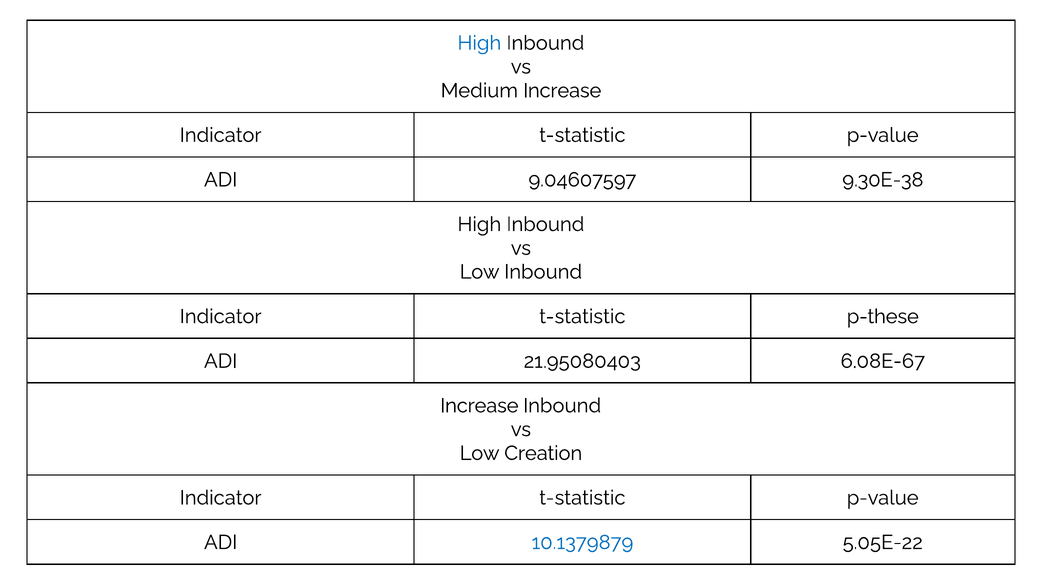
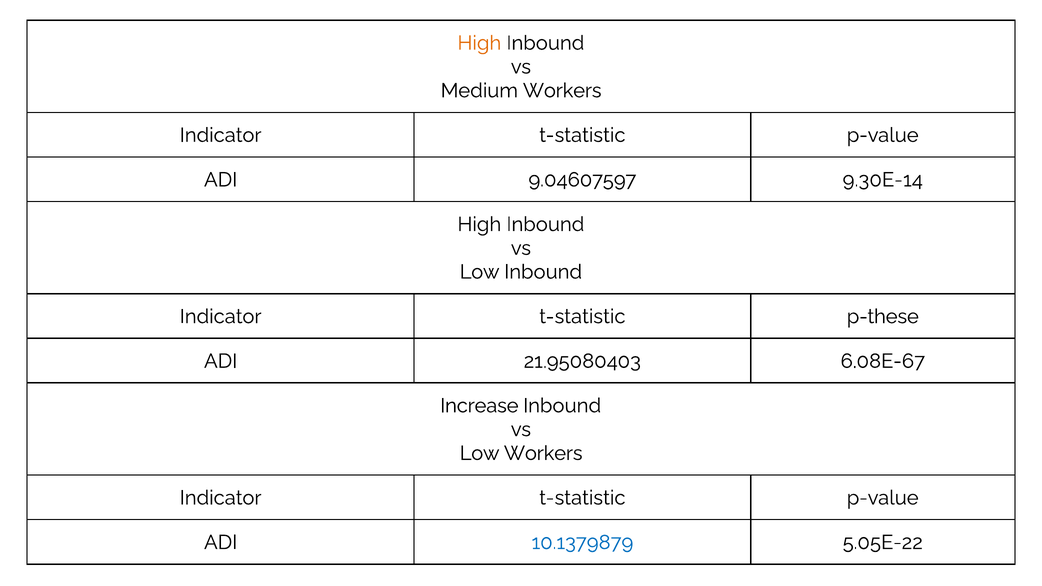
High colour: blue -> orange (479, 43)
Medium Increase: Increase -> Workers (562, 91)
9.30E-38: 9.30E-38 -> 9.30E-14 (883, 180)
Low Creation: Creation -> Workers (543, 453)
